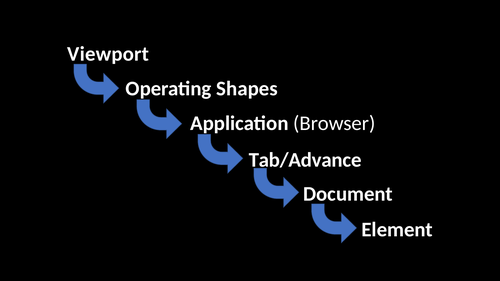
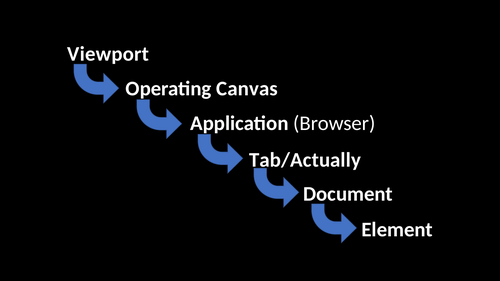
Shapes: Shapes -> Canvas (247, 89)
Tab/Advance: Tab/Advance -> Tab/Actually (305, 160)
